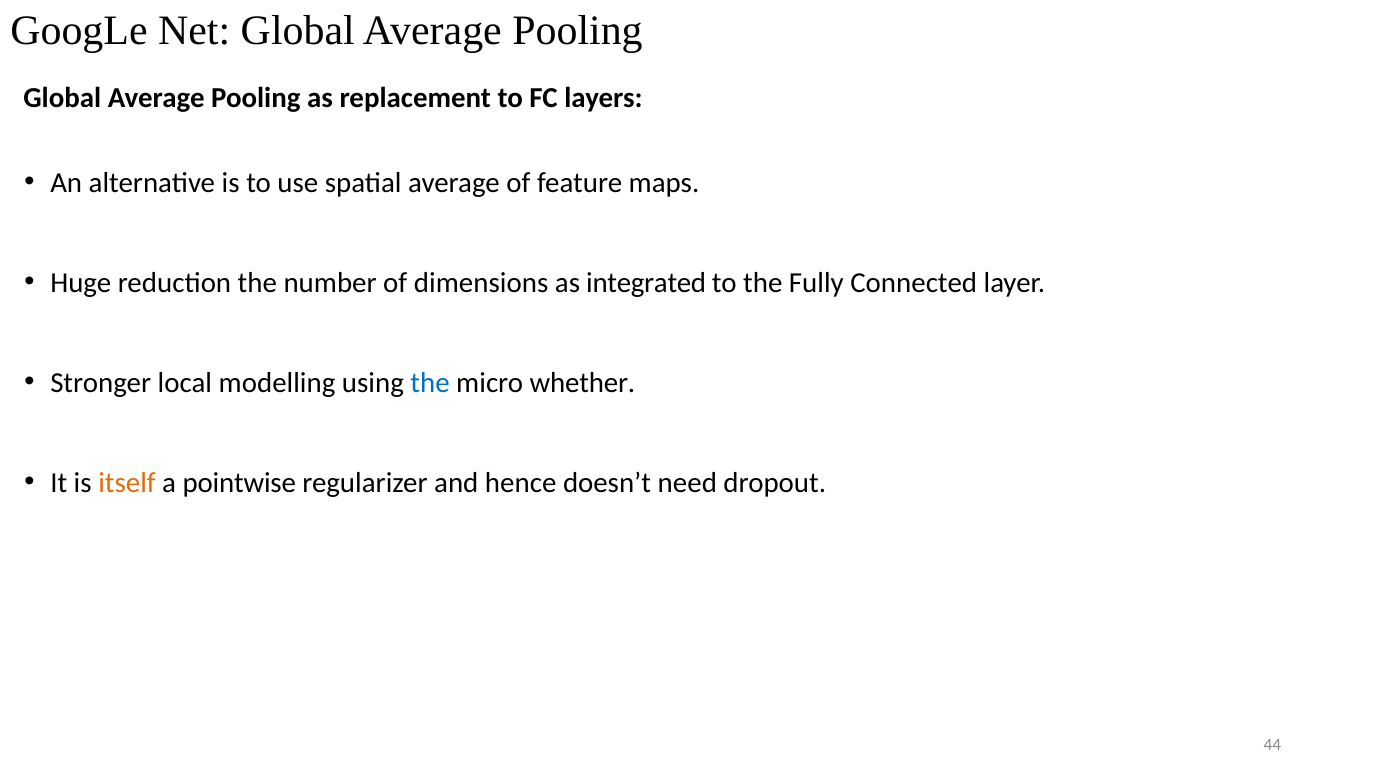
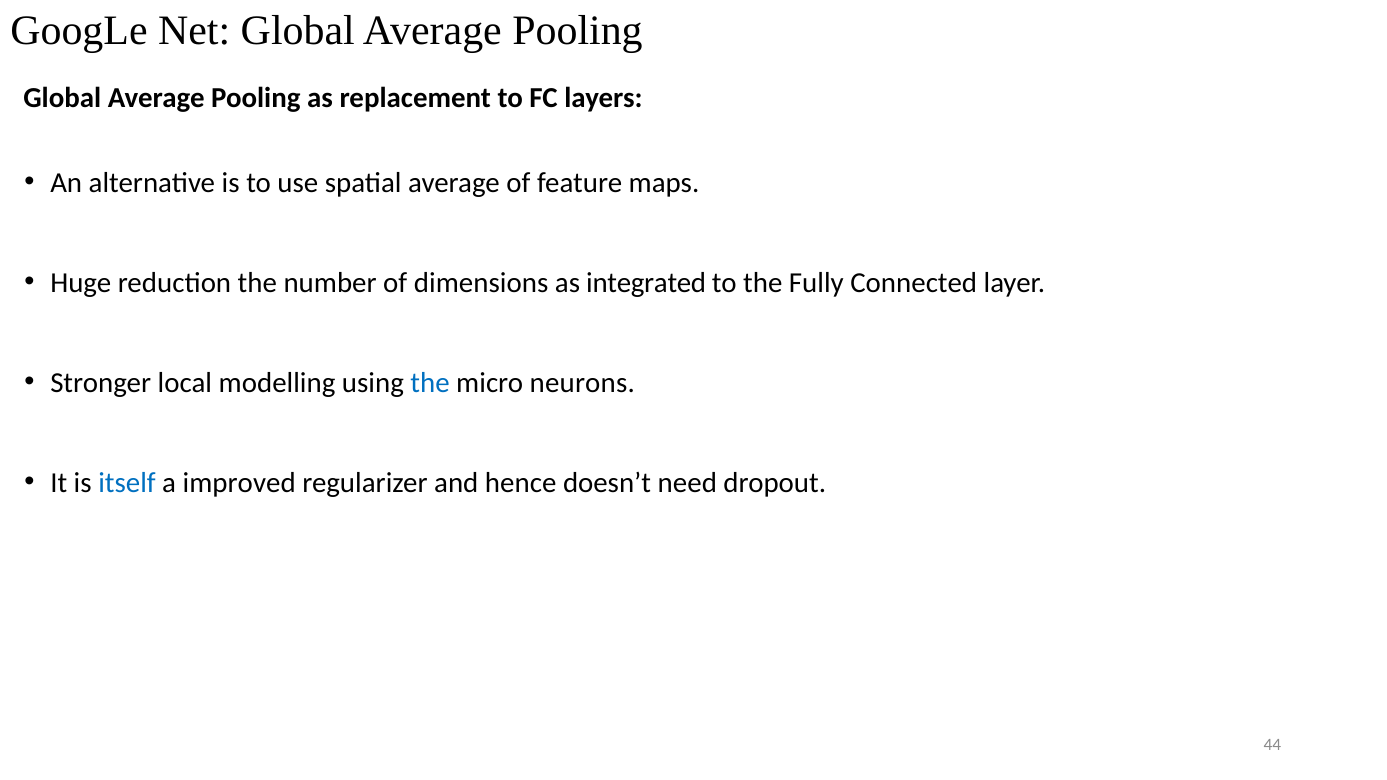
whether: whether -> neurons (582, 383)
itself colour: orange -> blue (127, 483)
pointwise: pointwise -> improved (239, 483)
